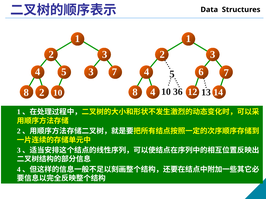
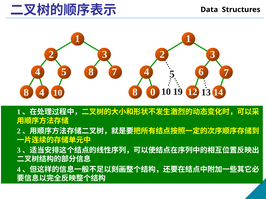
5 3: 3 -> 8 (91, 72)
8 4: 4 -> 0 (153, 92)
36: 36 -> 19 (178, 92)
8 2: 2 -> 4 (42, 93)
